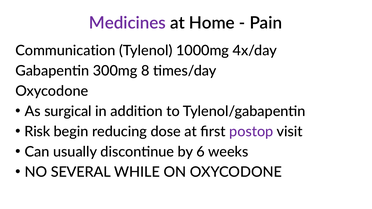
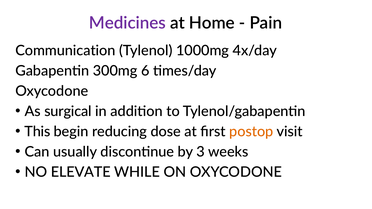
8: 8 -> 6 (145, 71)
Risk: Risk -> This (37, 132)
postop colour: purple -> orange (251, 132)
6: 6 -> 3 (201, 152)
SEVERAL: SEVERAL -> ELEVATE (81, 172)
